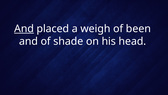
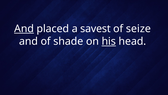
weigh: weigh -> savest (95, 29)
been: been -> seize (138, 29)
his underline: none -> present (109, 41)
